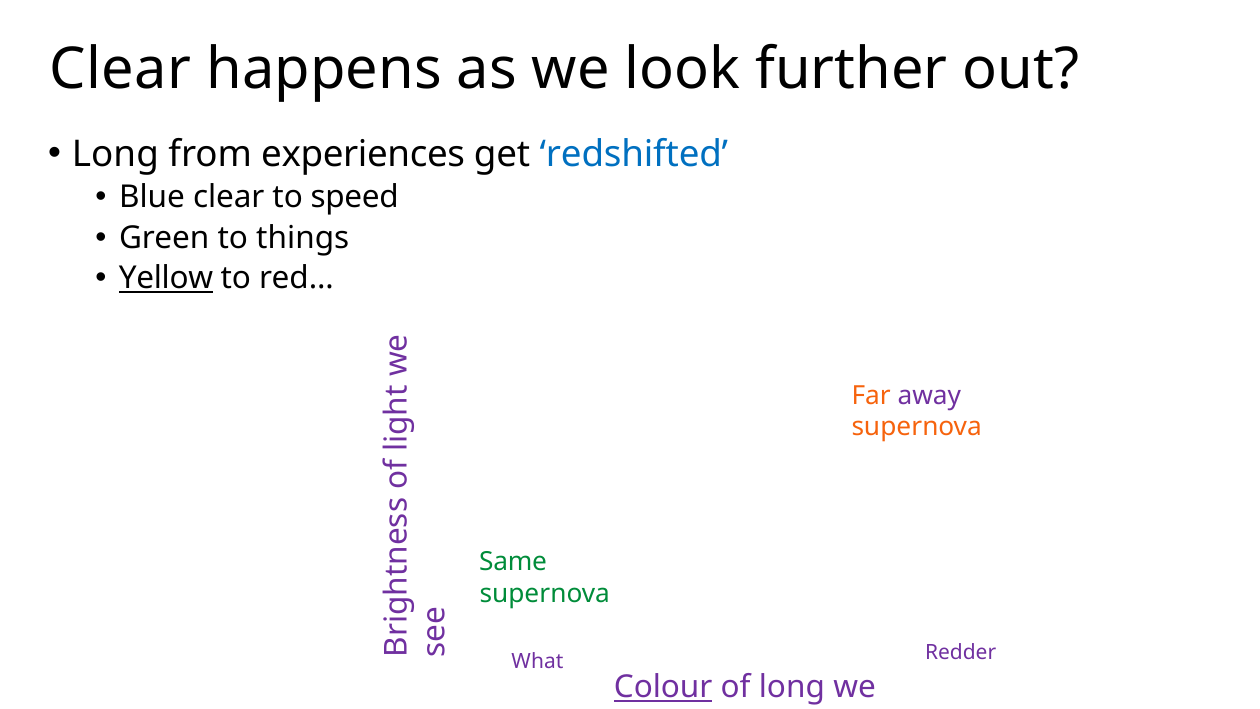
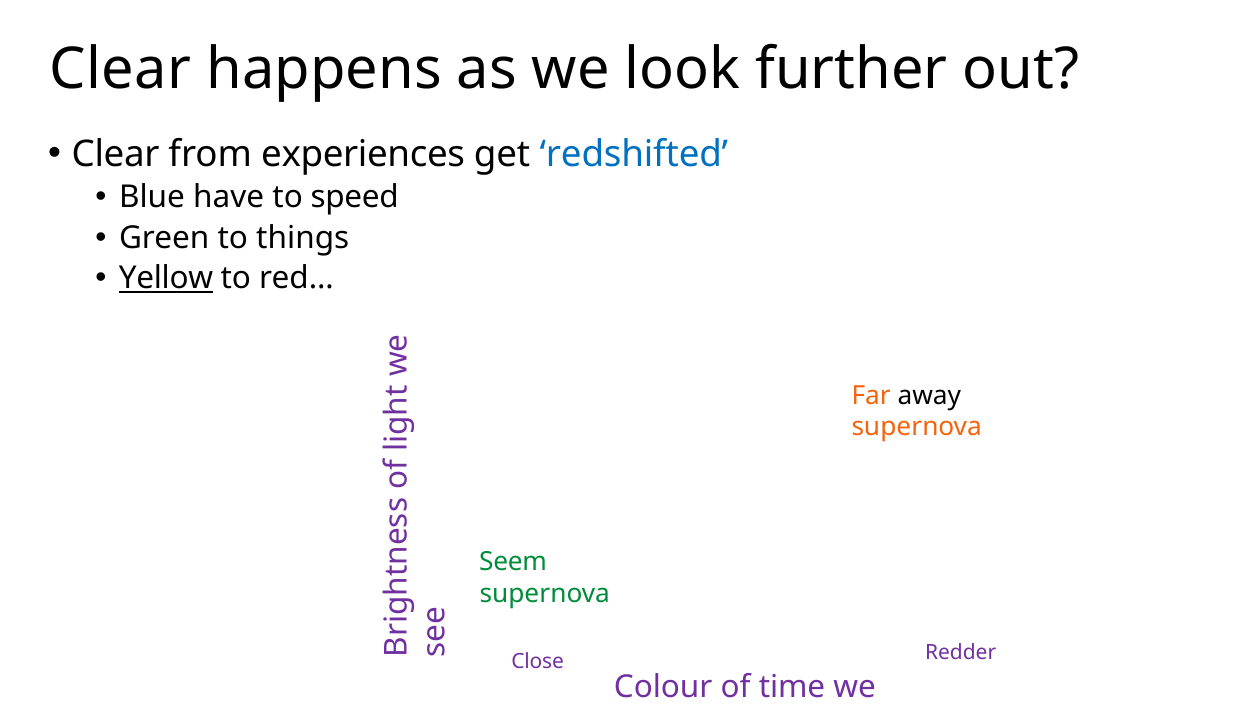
Long: Long -> Clear (116, 154)
Blue clear: clear -> have (229, 197)
away colour: purple -> black (929, 395)
Same: Same -> Seem (513, 562)
What: What -> Close (538, 661)
Colour underline: present -> none (663, 687)
of long: long -> time (792, 687)
